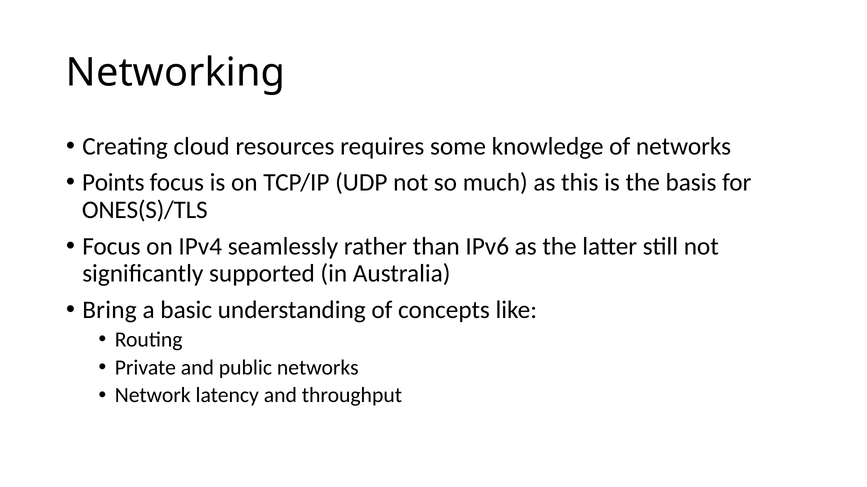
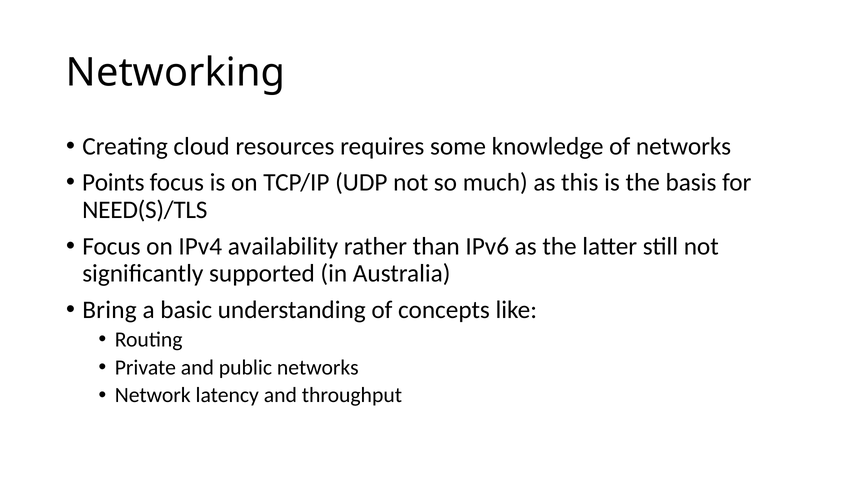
ONES(S)/TLS: ONES(S)/TLS -> NEED(S)/TLS (145, 210)
seamlessly: seamlessly -> availability (283, 247)
